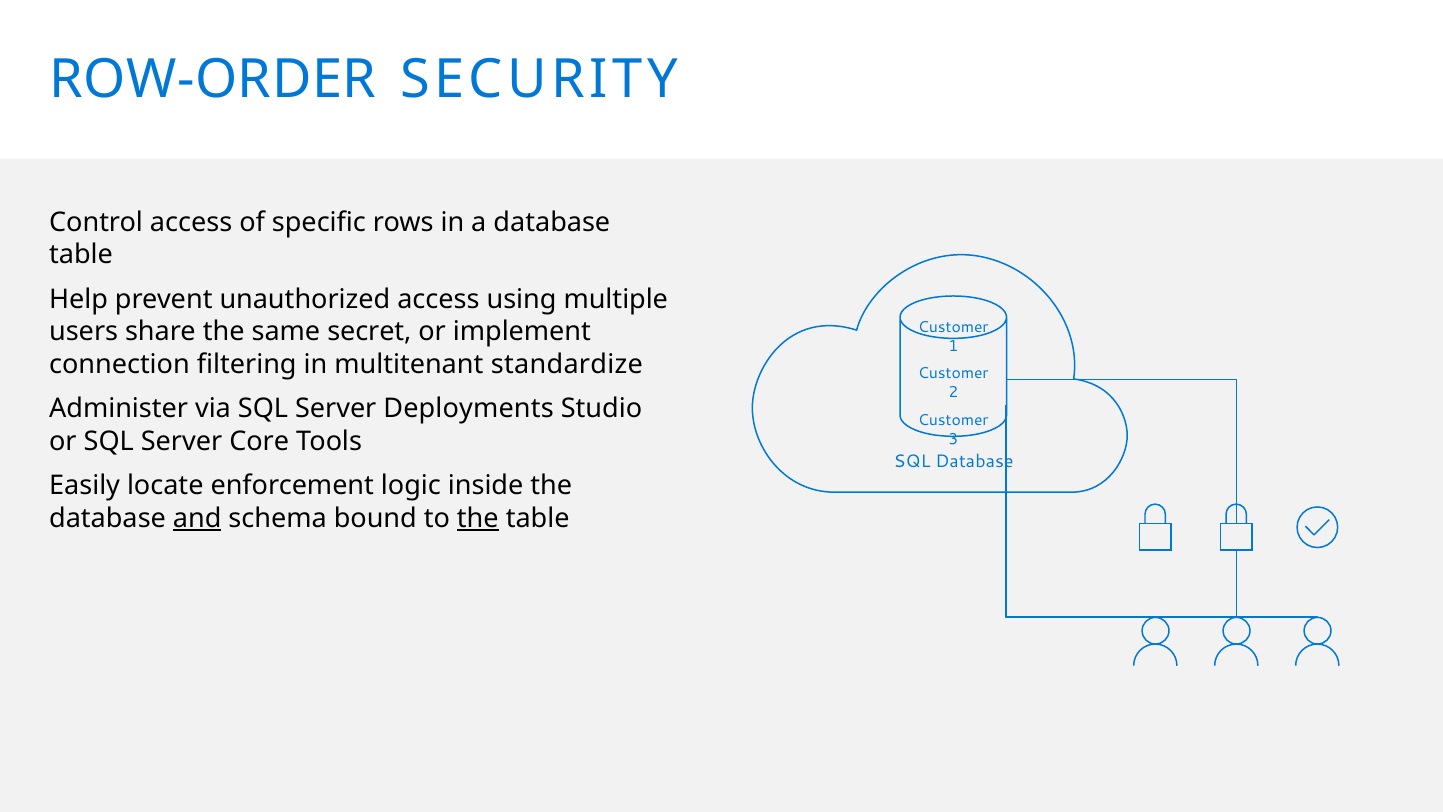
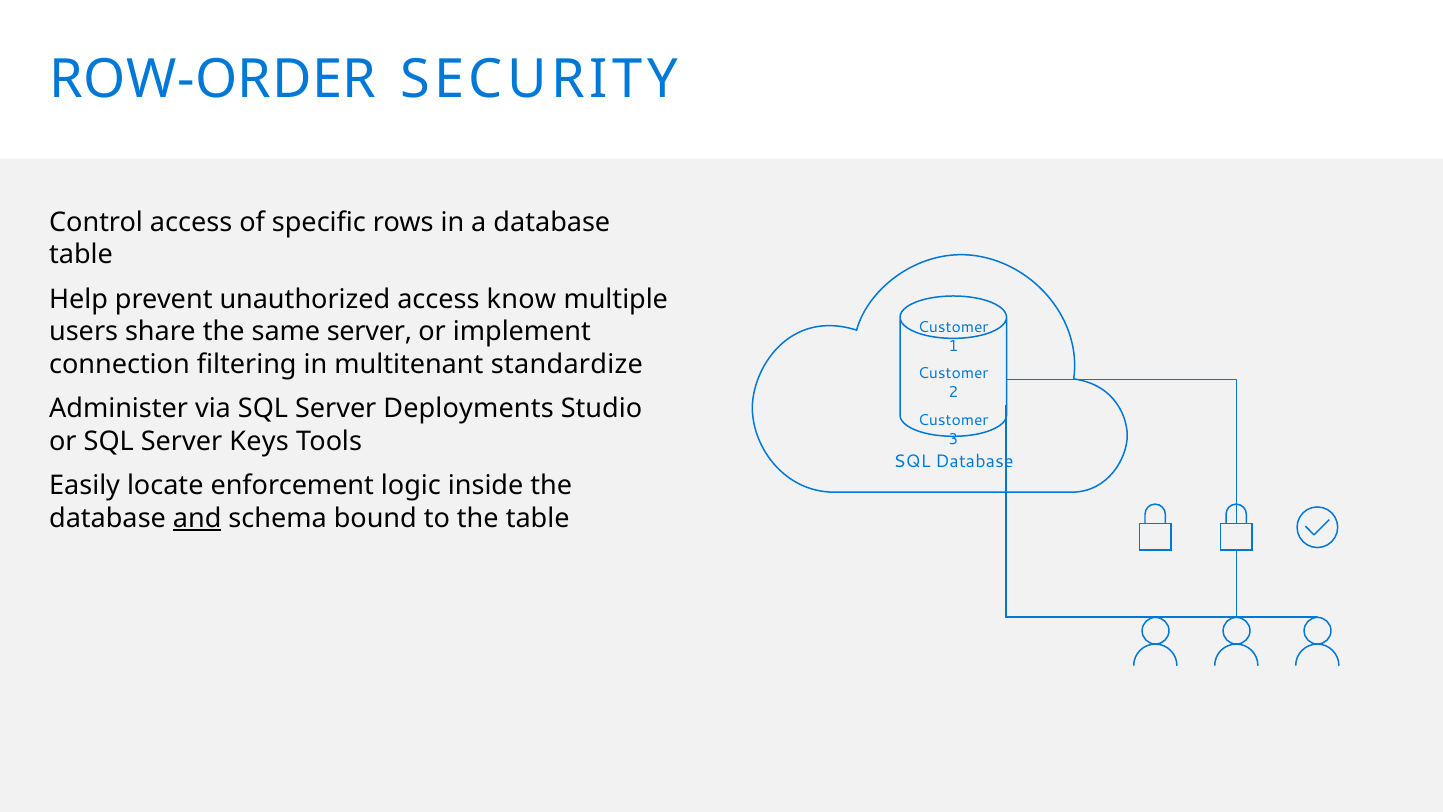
using: using -> know (521, 299)
same secret: secret -> server (369, 332)
Core: Core -> Keys (259, 441)
the underline: present -> none (478, 518)
